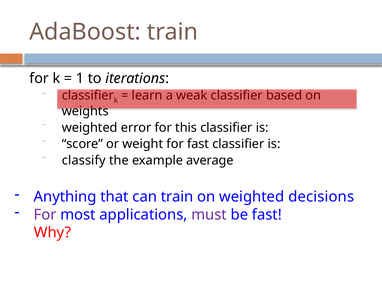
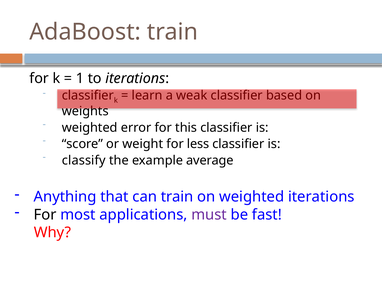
for fast: fast -> less (198, 144)
weighted decisions: decisions -> iterations (321, 196)
For colour: purple -> black (45, 214)
